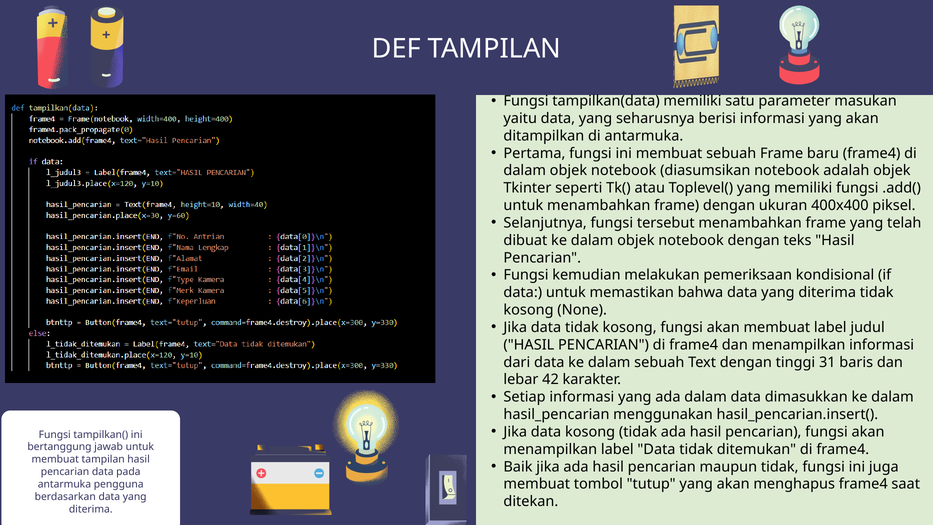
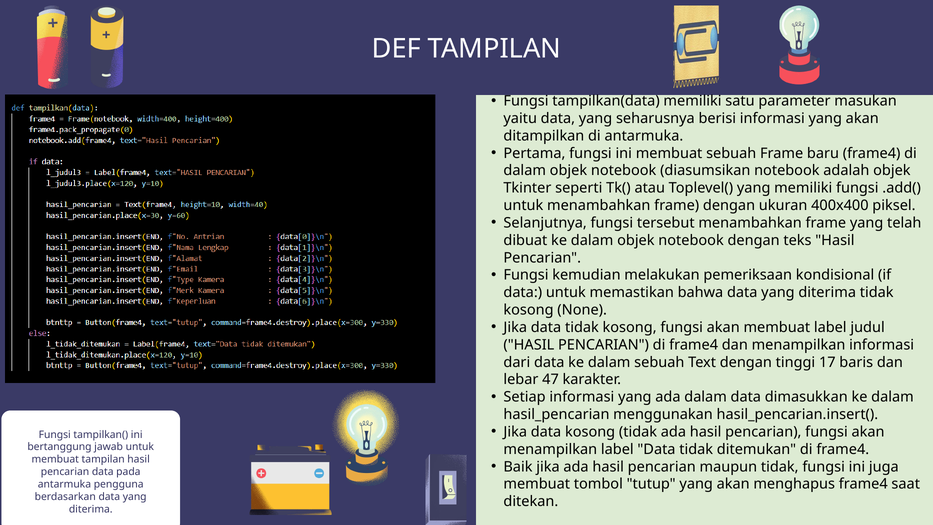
31: 31 -> 17 (827, 362)
42: 42 -> 47 (551, 380)
